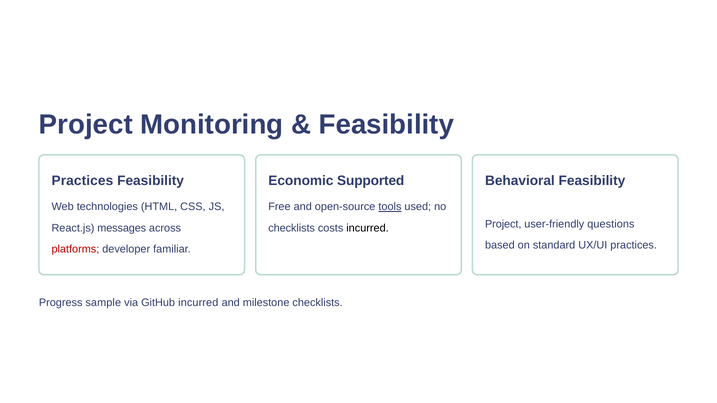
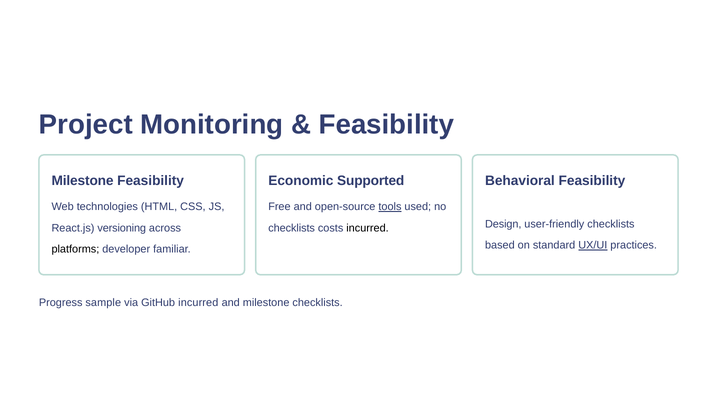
Practices: Practices -> Milestone (83, 181)
Project: Project -> Design (503, 224)
user-friendly questions: questions -> checklists (611, 224)
messages: messages -> versioning (122, 228)
UX/UI underline: none -> present (593, 246)
platforms colour: red -> black (75, 249)
